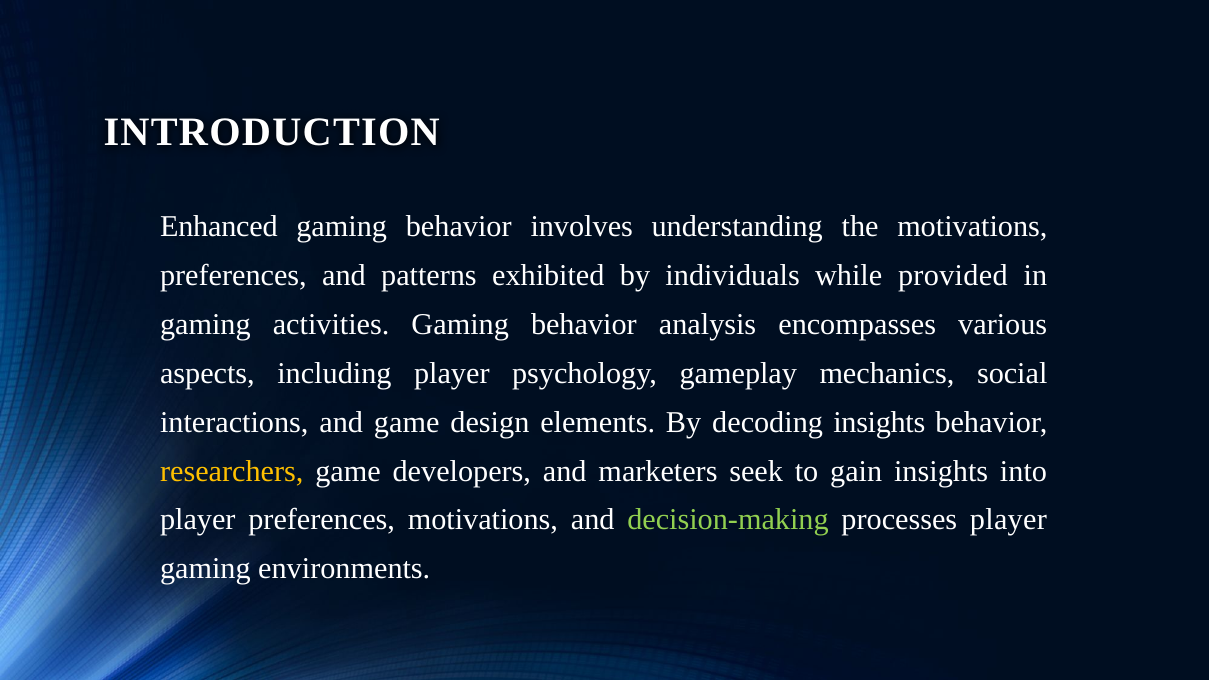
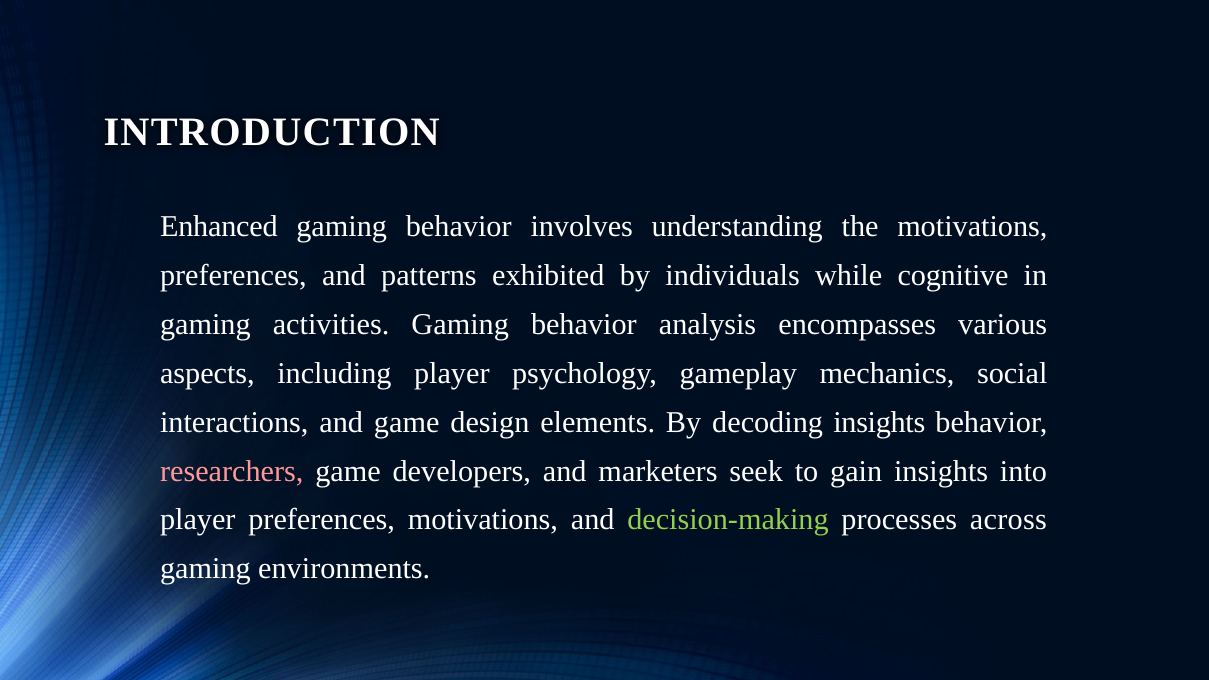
provided: provided -> cognitive (953, 275)
researchers colour: yellow -> pink (232, 471)
processes player: player -> across (1008, 520)
